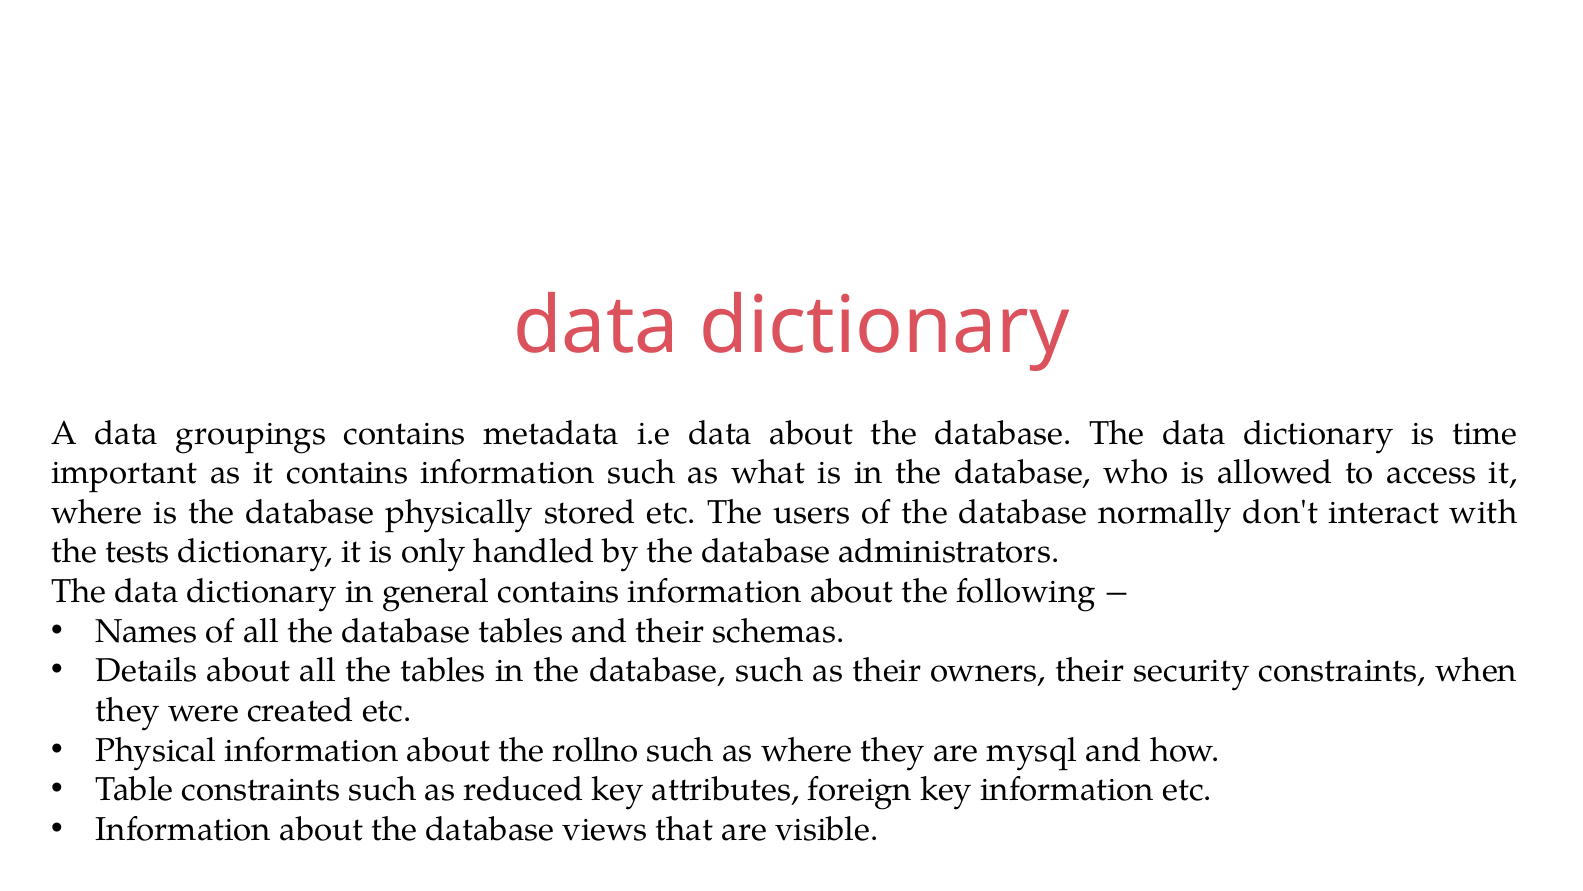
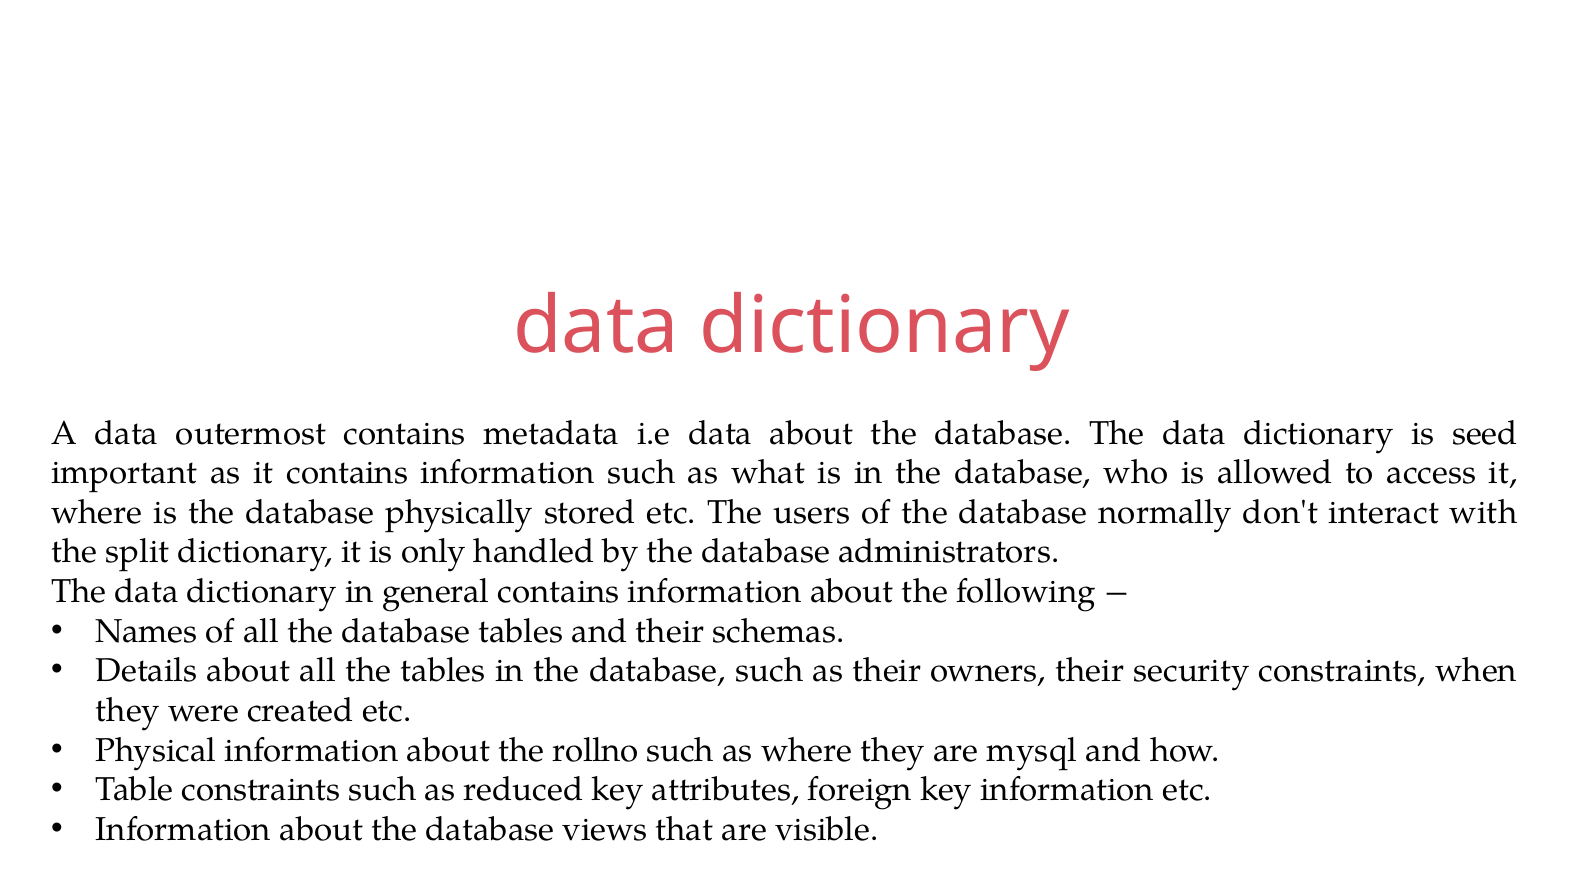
groupings: groupings -> outermost (251, 433)
time: time -> seed (1485, 433)
tests: tests -> split (137, 552)
